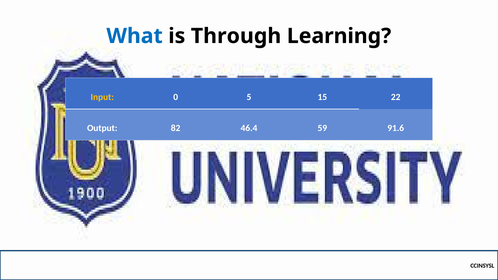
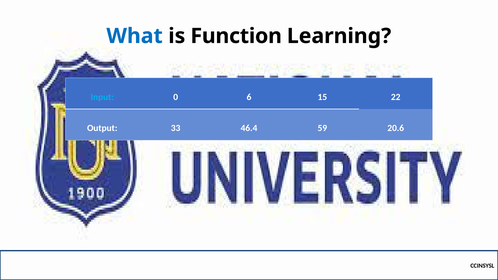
Through: Through -> Function (236, 36)
Input colour: yellow -> light blue (102, 97)
5: 5 -> 6 (249, 97)
82: 82 -> 33 (176, 128)
91.6: 91.6 -> 20.6 (396, 128)
